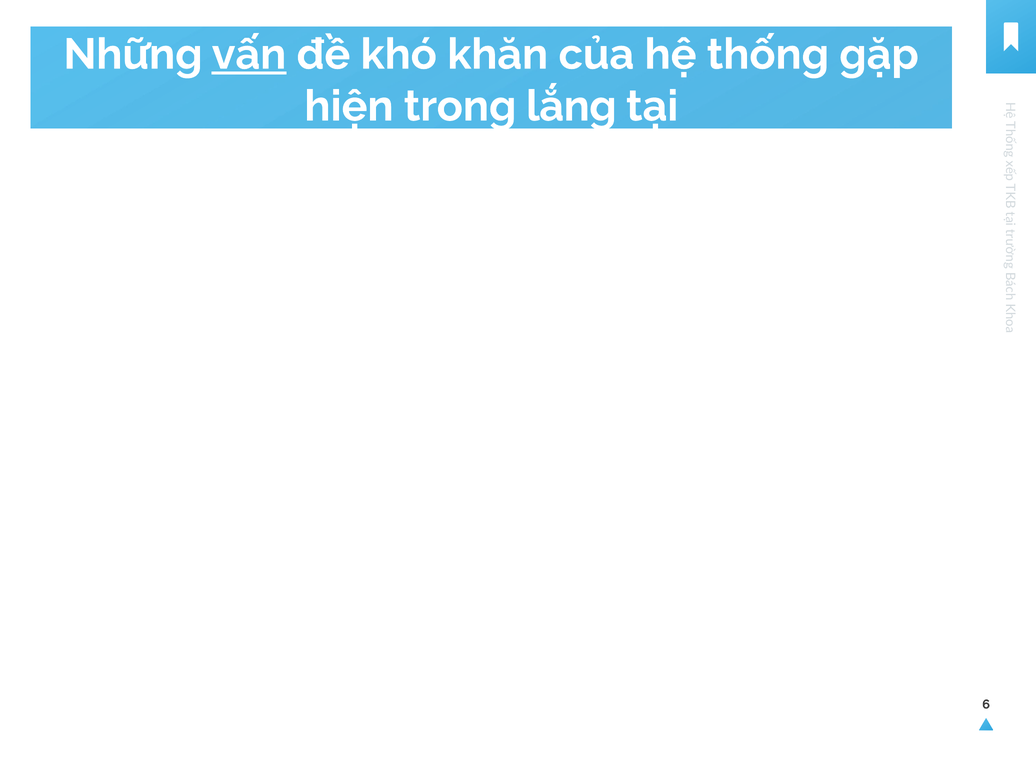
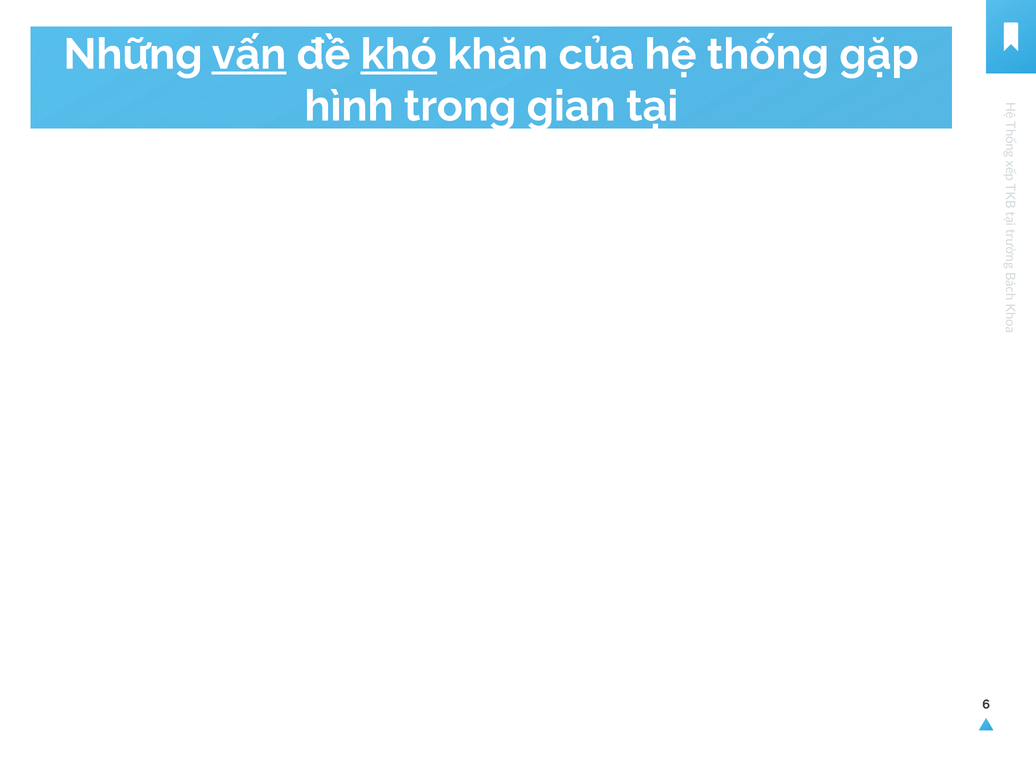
khó underline: none -> present (399, 54)
hiện: hiện -> hình (349, 106)
lắng: lắng -> gian (571, 106)
